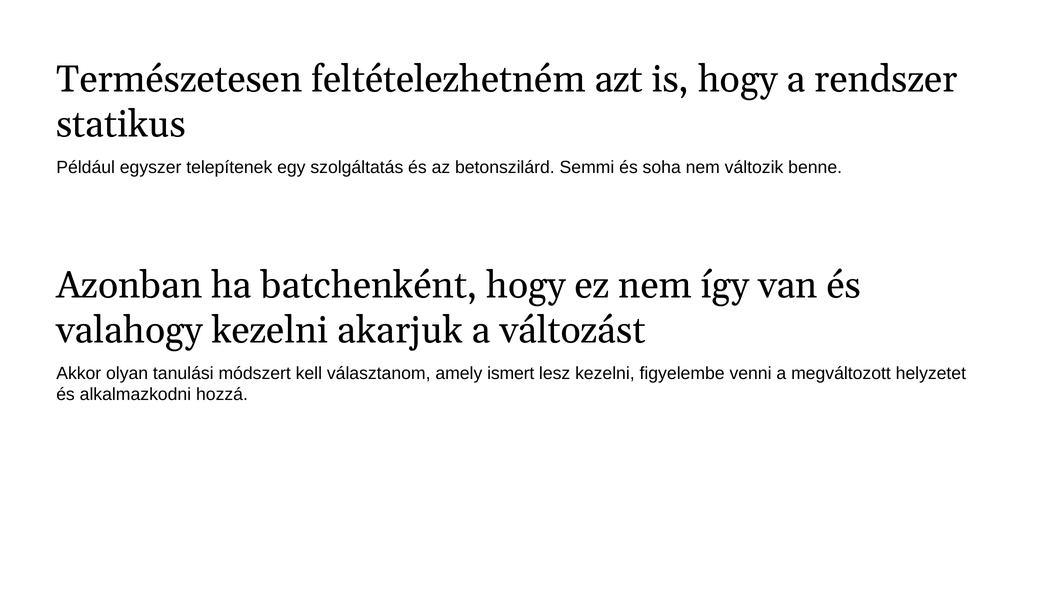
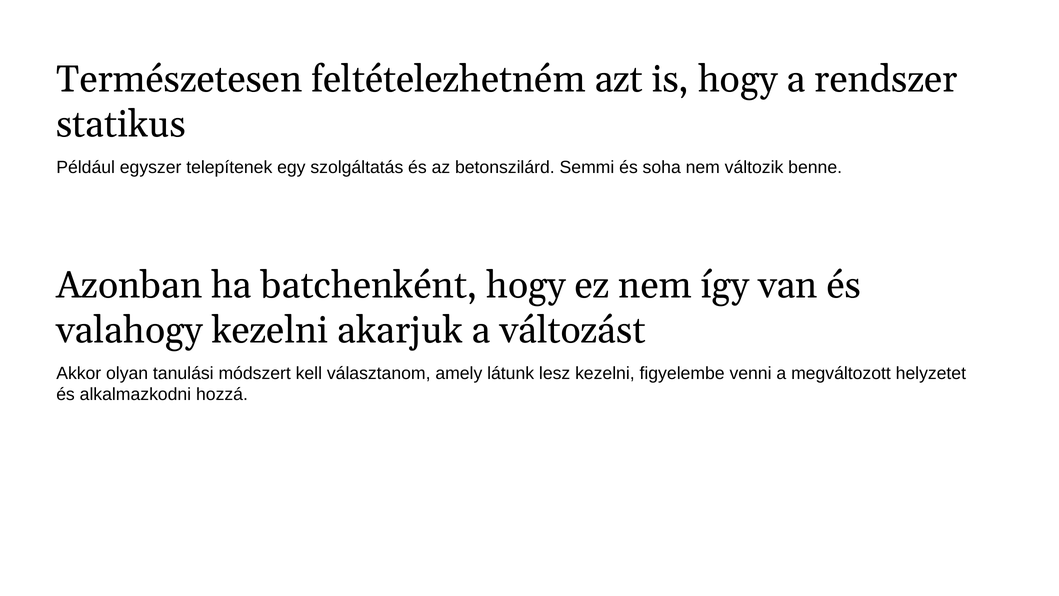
ismert: ismert -> látunk (511, 373)
